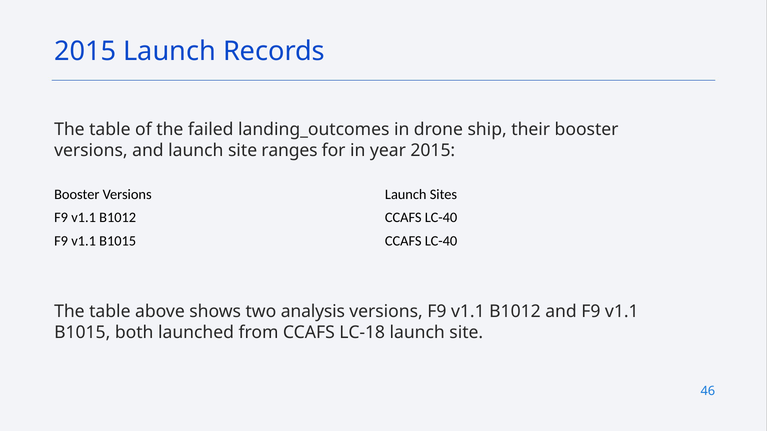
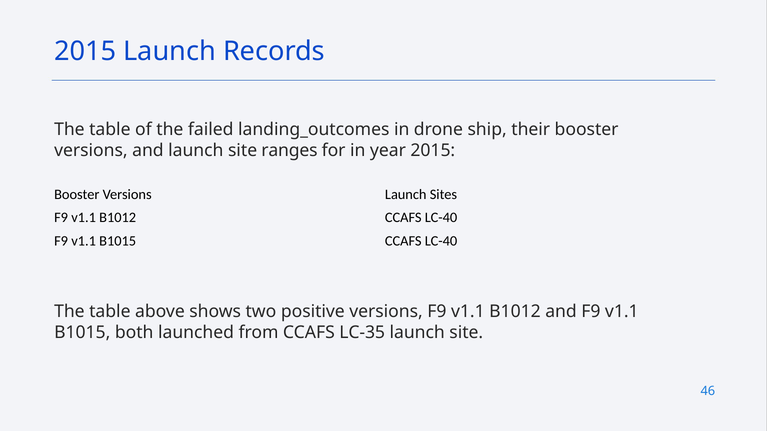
analysis: analysis -> positive (313, 312)
LC-18: LC-18 -> LC-35 (362, 333)
